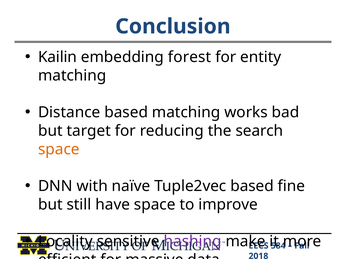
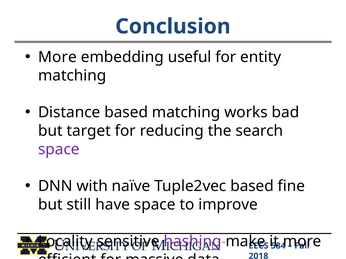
Kailin: Kailin -> More (57, 57)
forest: forest -> useful (190, 57)
space colour: orange -> purple (59, 150)
